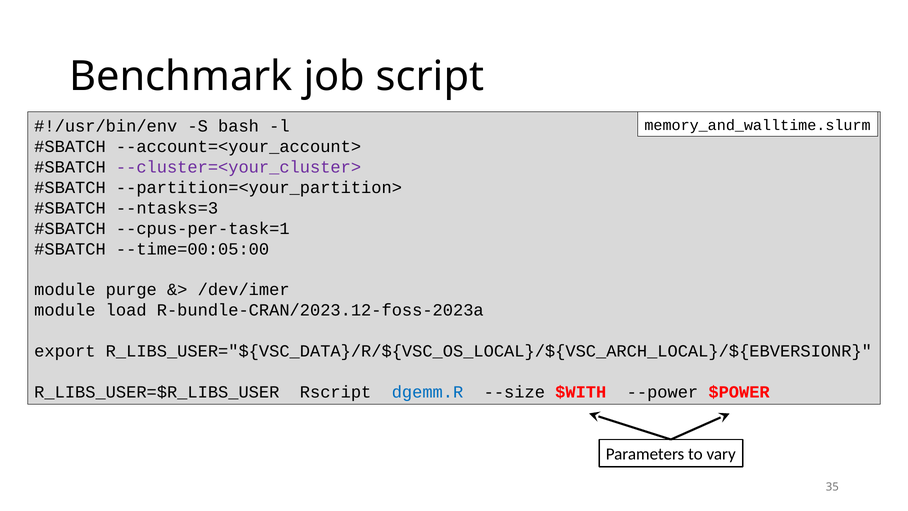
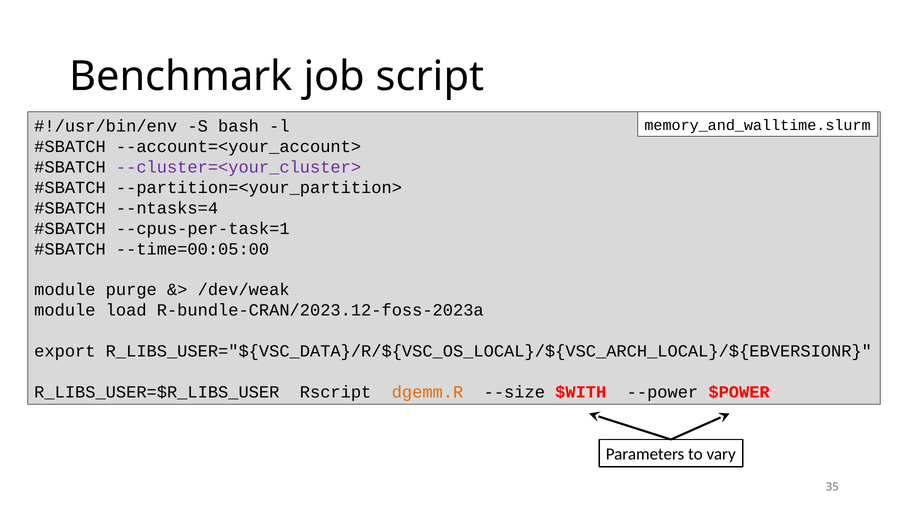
--ntasks=3: --ntasks=3 -> --ntasks=4 (167, 208)
/dev/imer: /dev/imer -> /dev/weak (244, 290)
dgemm.R colour: blue -> orange (428, 392)
